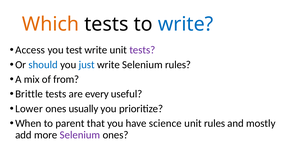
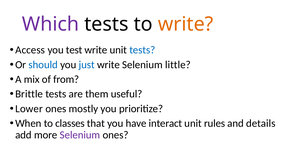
Which colour: orange -> purple (51, 24)
write colour: blue -> orange (186, 24)
tests colour: purple -> blue (142, 50)
Selenium rules: rules -> little (178, 64)
every: every -> them (97, 94)
usually: usually -> mostly (83, 108)
parent: parent -> classes (70, 123)
science: science -> interact (165, 123)
mostly: mostly -> details (261, 123)
